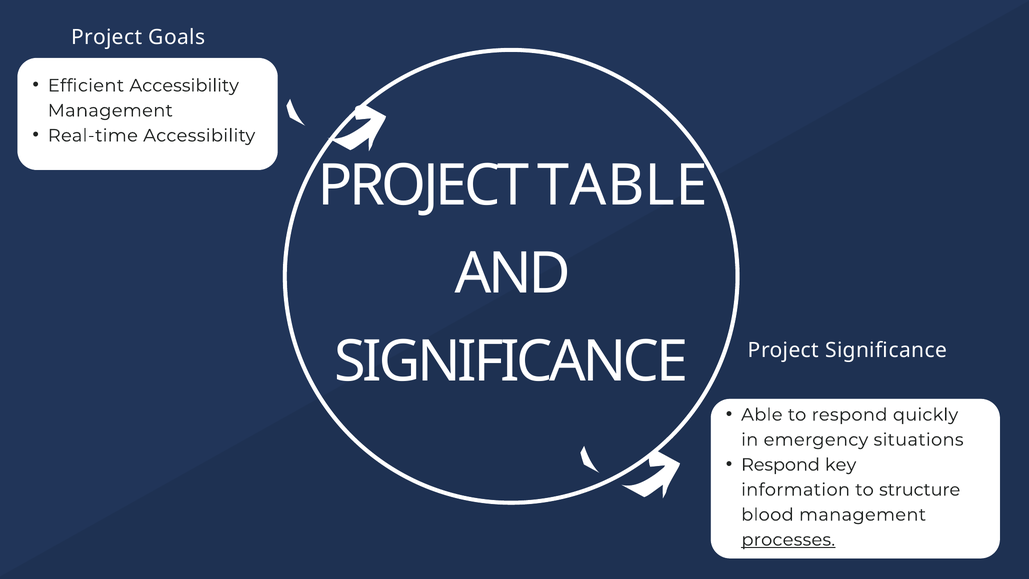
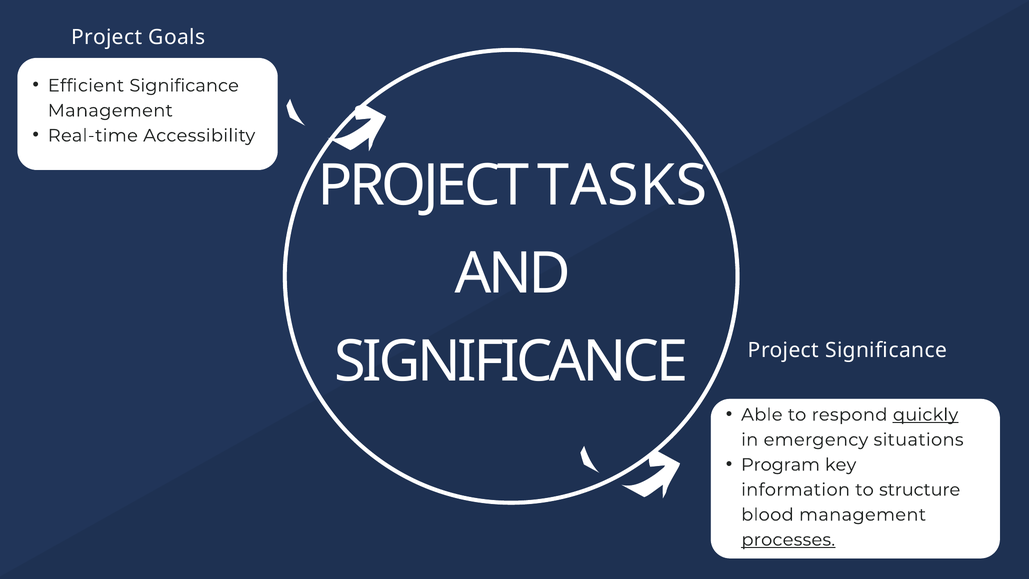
Efficient Accessibility: Accessibility -> Significance (184, 86)
TABLE: TABLE -> TASKS (622, 186)
quickly underline: none -> present (926, 415)
Respond: Respond -> Program (780, 465)
